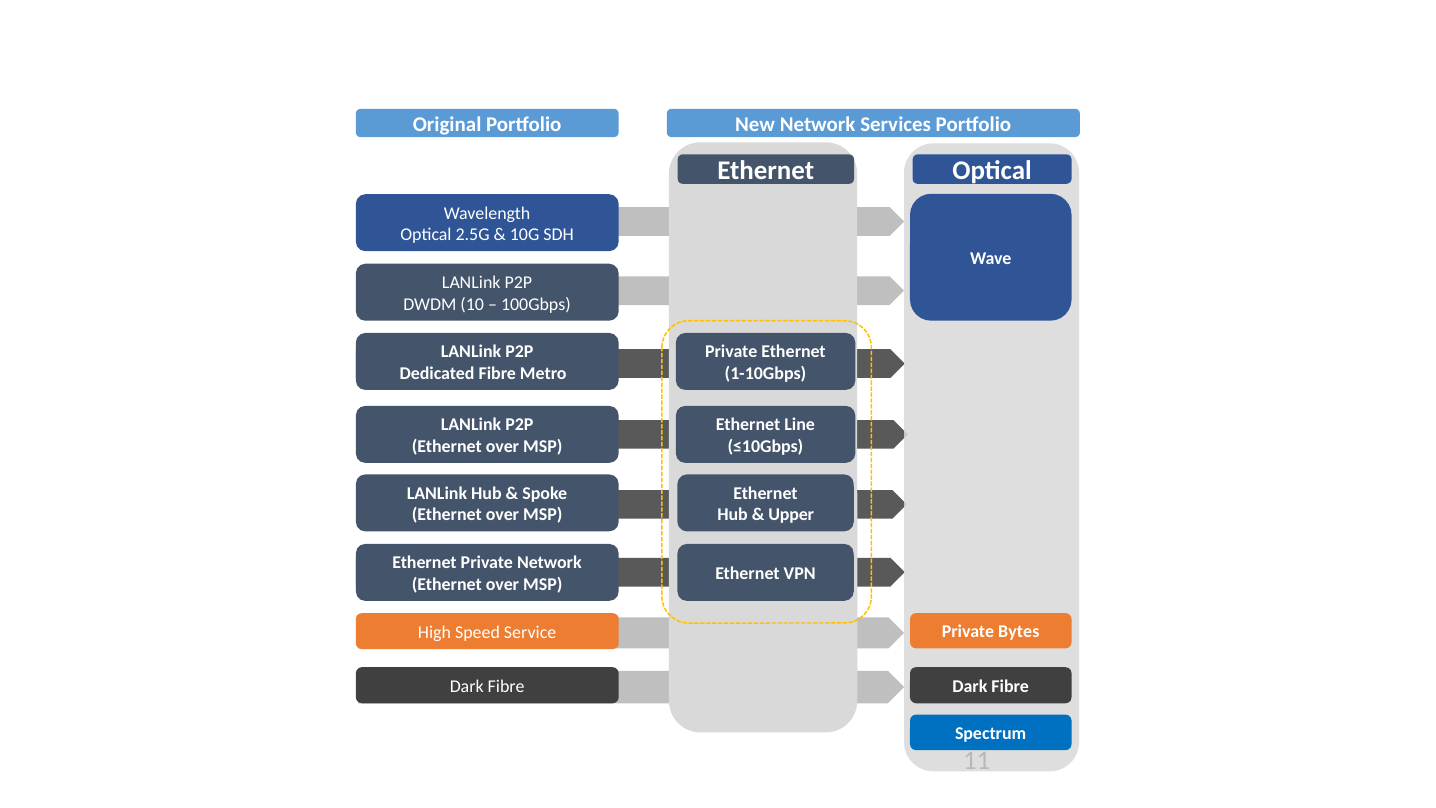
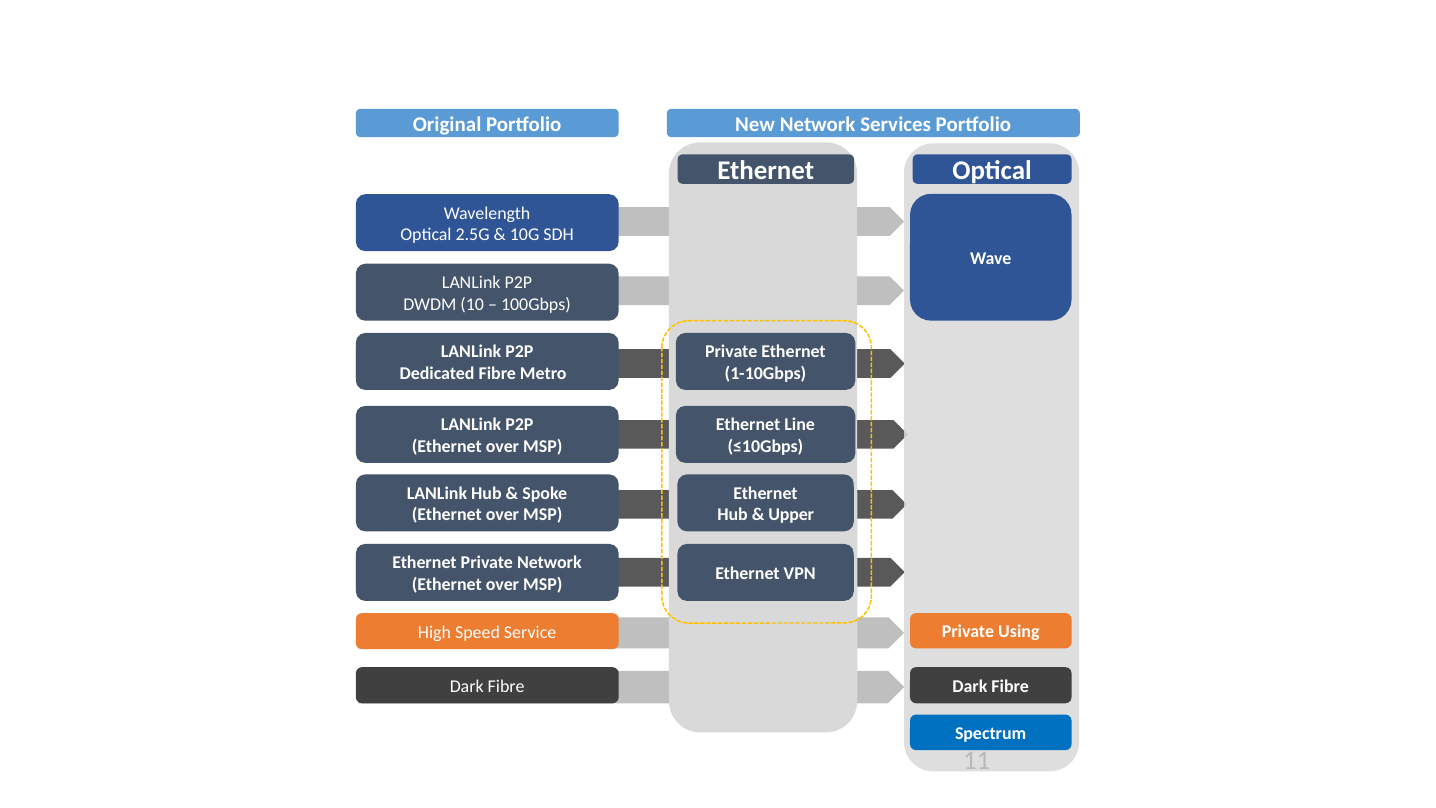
Bytes: Bytes -> Using (1019, 632)
